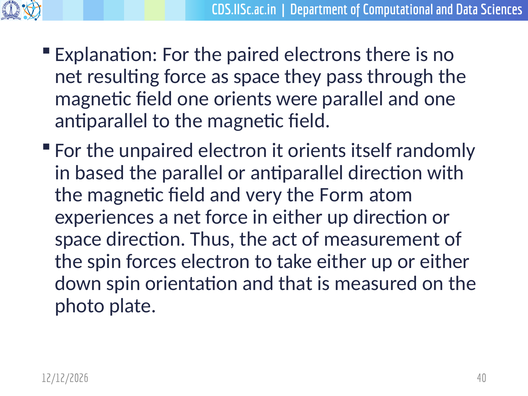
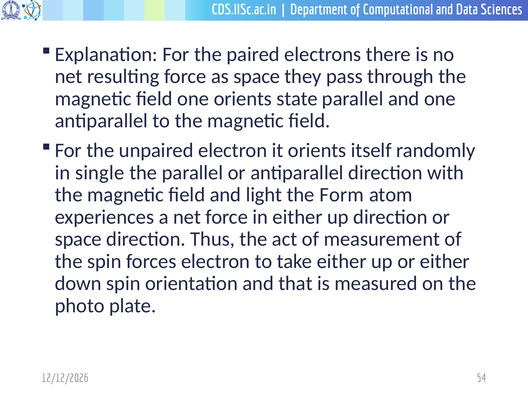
were: were -> state (297, 99)
based: based -> single (100, 173)
very: very -> light (264, 195)
40: 40 -> 54 (482, 378)
